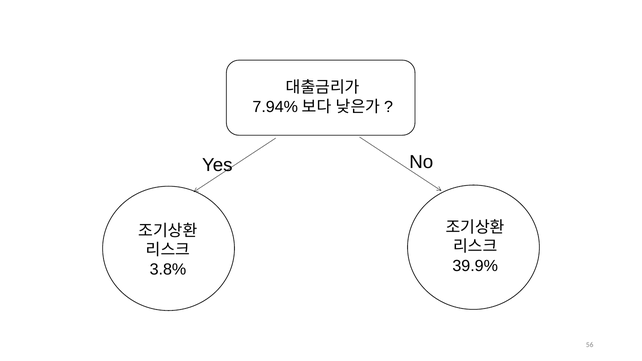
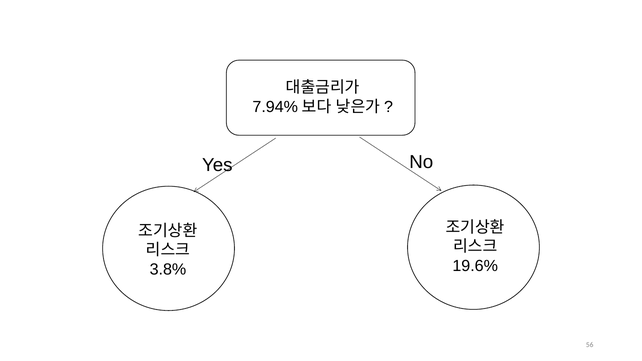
39.9%: 39.9% -> 19.6% (475, 266)
